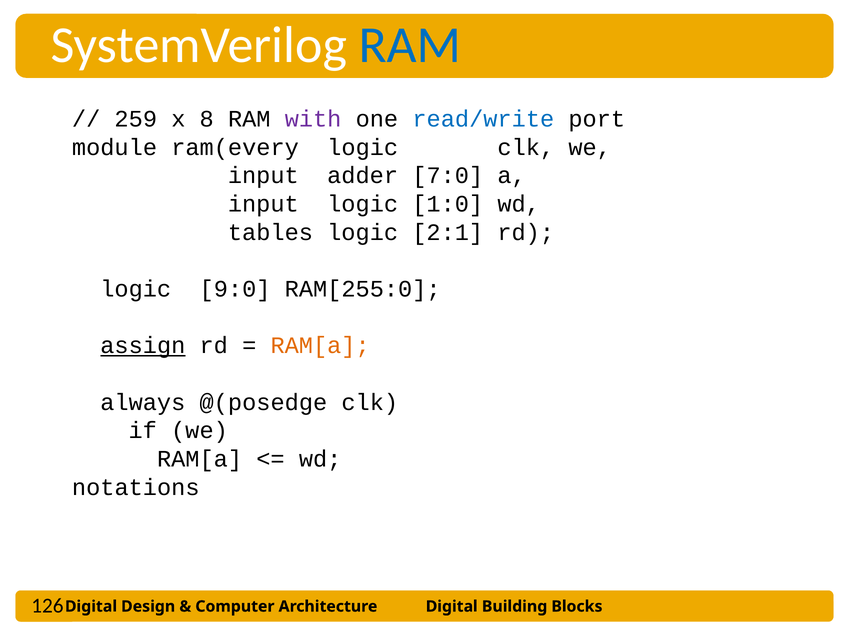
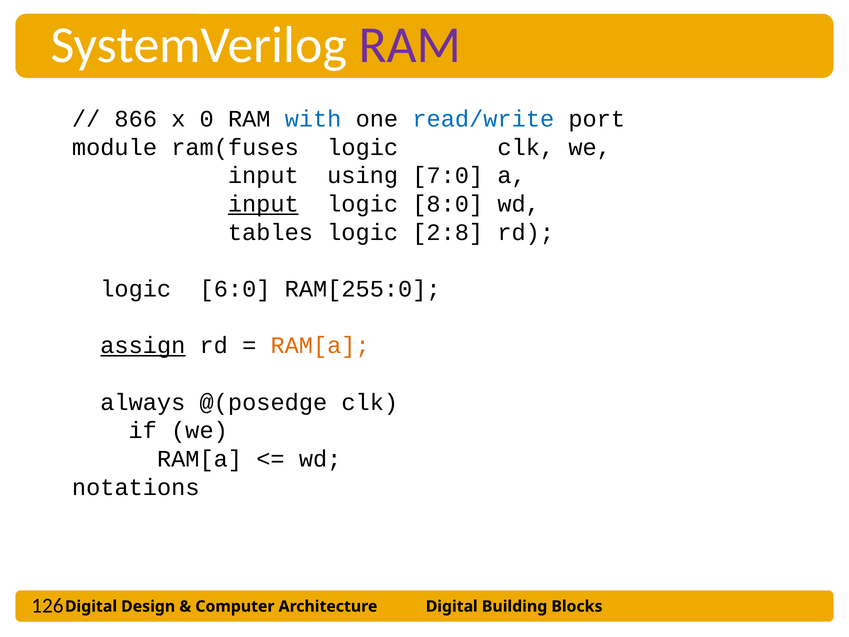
RAM colour: blue -> purple (410, 45)
259: 259 -> 866 (136, 119)
8: 8 -> 0 (207, 119)
with colour: purple -> blue (313, 119)
ram(every: ram(every -> ram(fuses (235, 147)
adder: adder -> using (363, 176)
input underline: none -> present (263, 204)
1:0: 1:0 -> 8:0 (448, 204)
2:1: 2:1 -> 2:8 (448, 232)
9:0: 9:0 -> 6:0 (235, 289)
